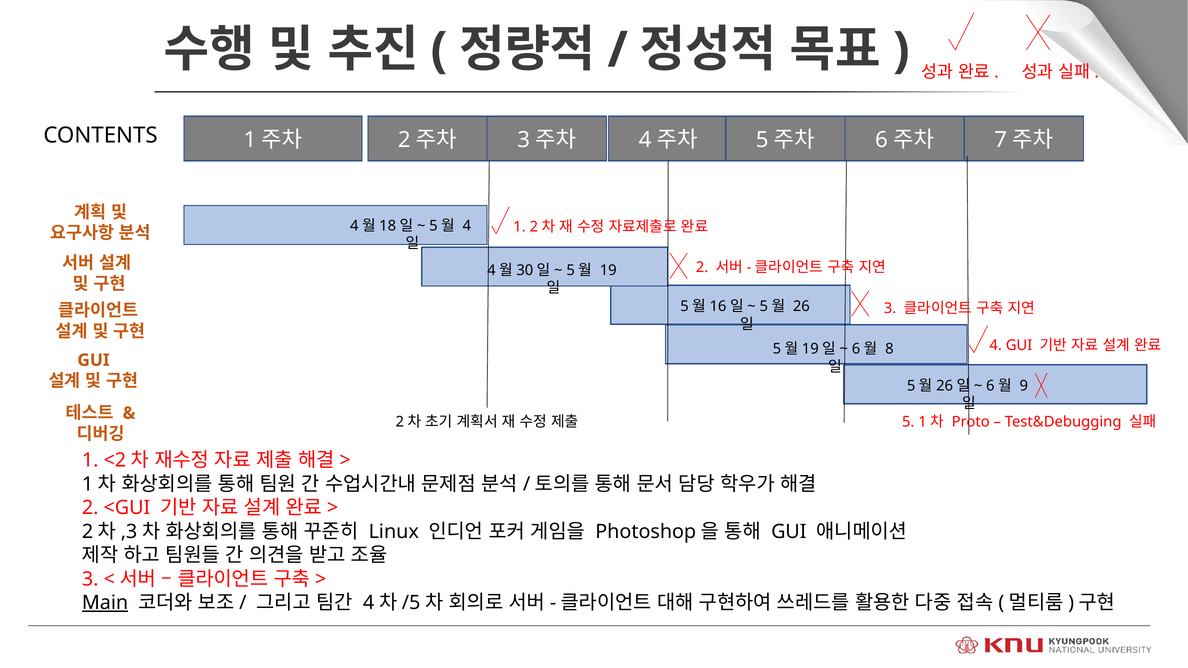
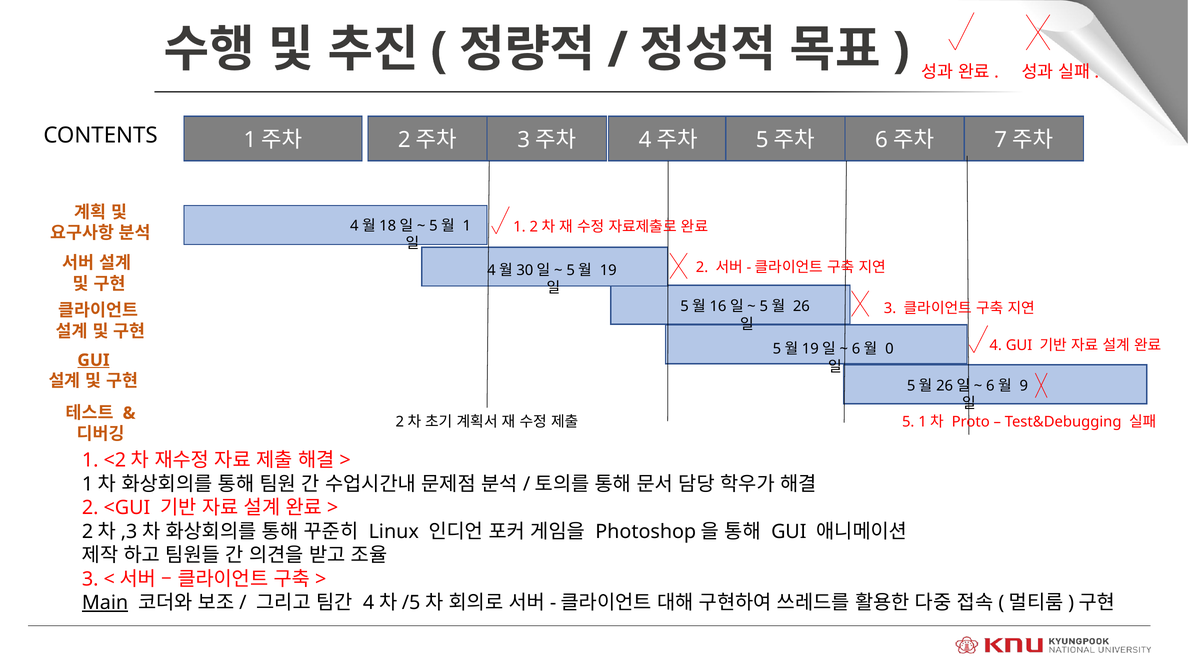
4: 4 -> 1 (467, 226)
8: 8 -> 0 (889, 349)
GUI underline: none -> present (93, 360)
